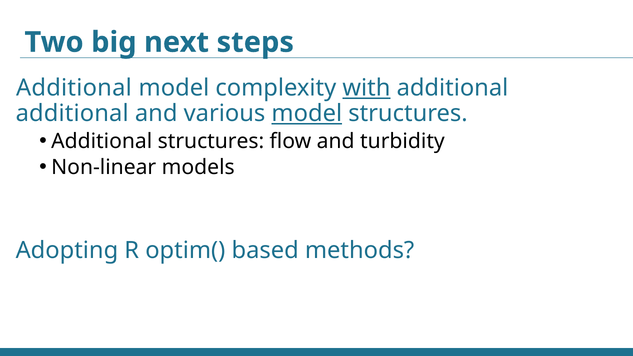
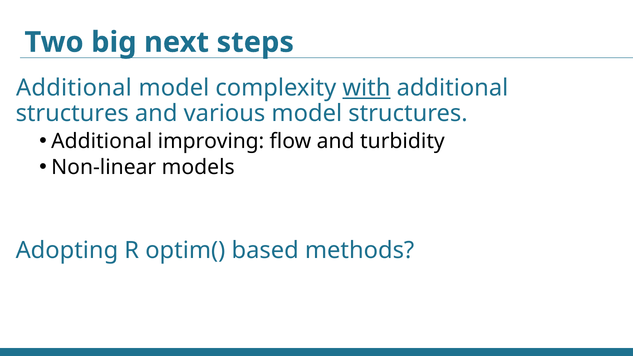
additional: additional -> structures (72, 114)
model underline: present -> none (307, 114)
Additional structures: structures -> improving (211, 141)
